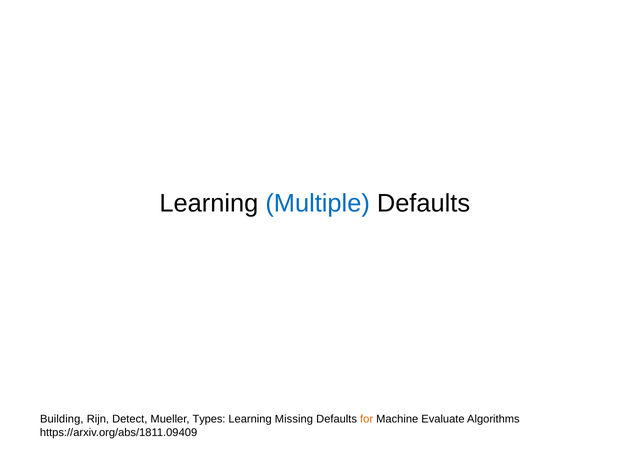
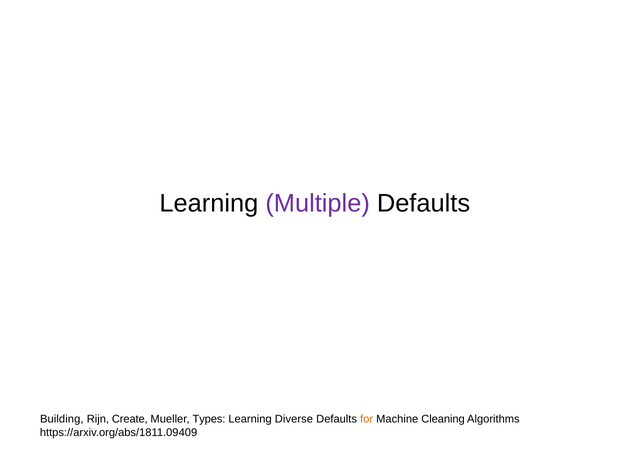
Multiple colour: blue -> purple (318, 203)
Detect: Detect -> Create (130, 420)
Missing: Missing -> Diverse (294, 420)
Evaluate: Evaluate -> Cleaning (443, 420)
